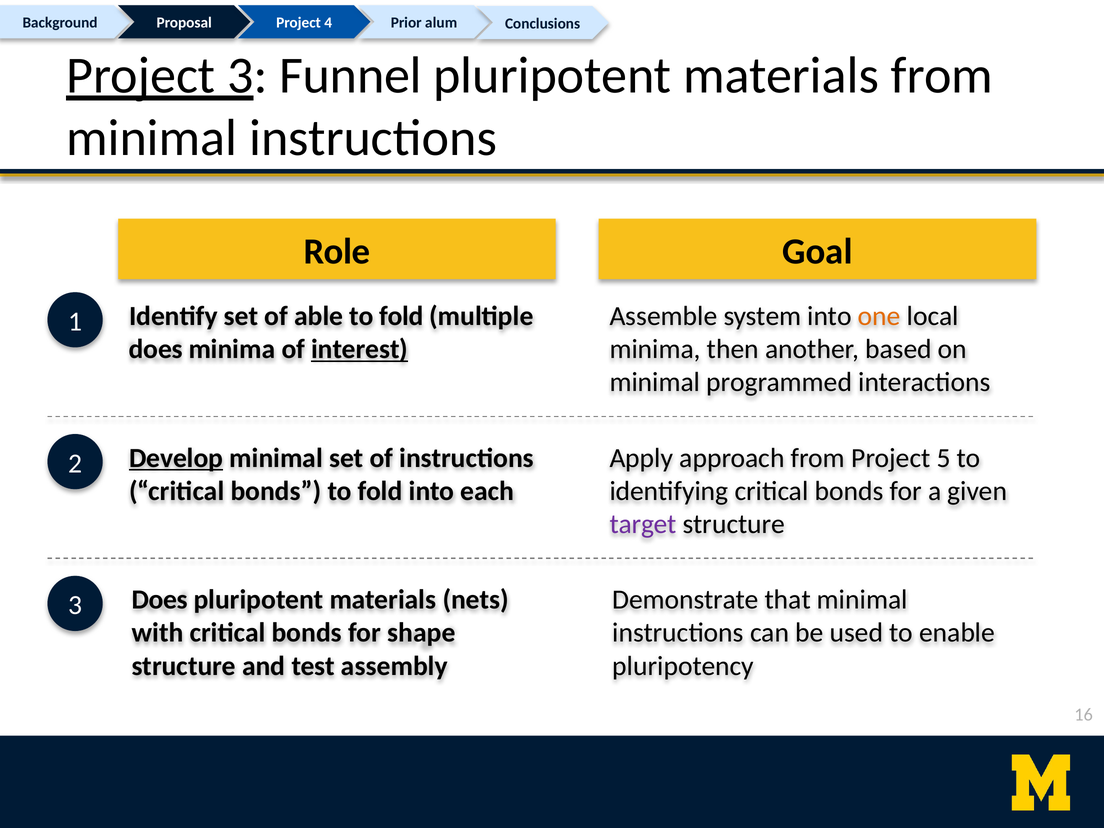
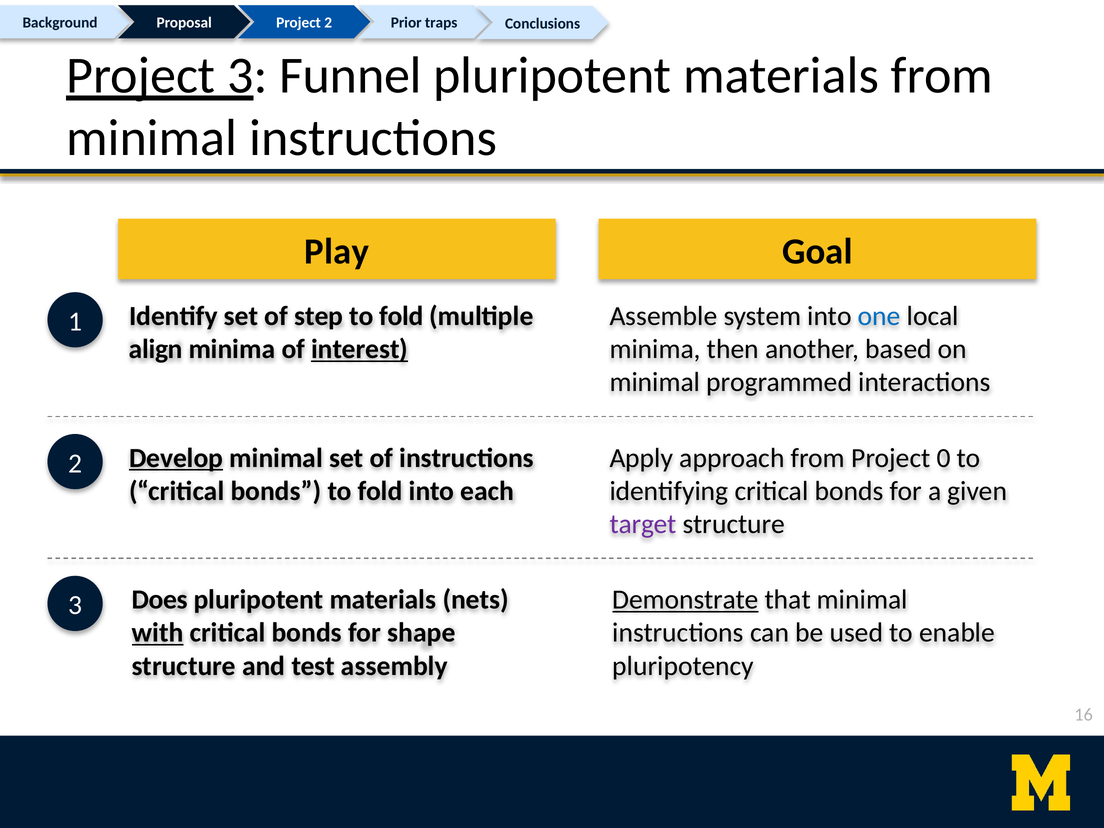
Project 4: 4 -> 2 (328, 23)
alum: alum -> traps (441, 23)
Role: Role -> Play (337, 252)
able: able -> step (319, 316)
one colour: orange -> blue (879, 316)
does: does -> align (156, 349)
5: 5 -> 0 (944, 458)
Demonstrate underline: none -> present (686, 600)
with underline: none -> present (158, 633)
